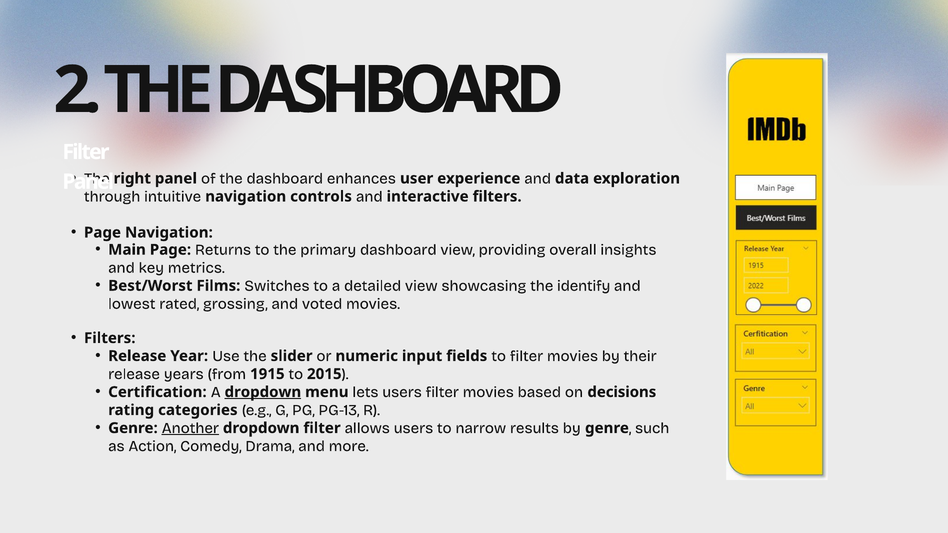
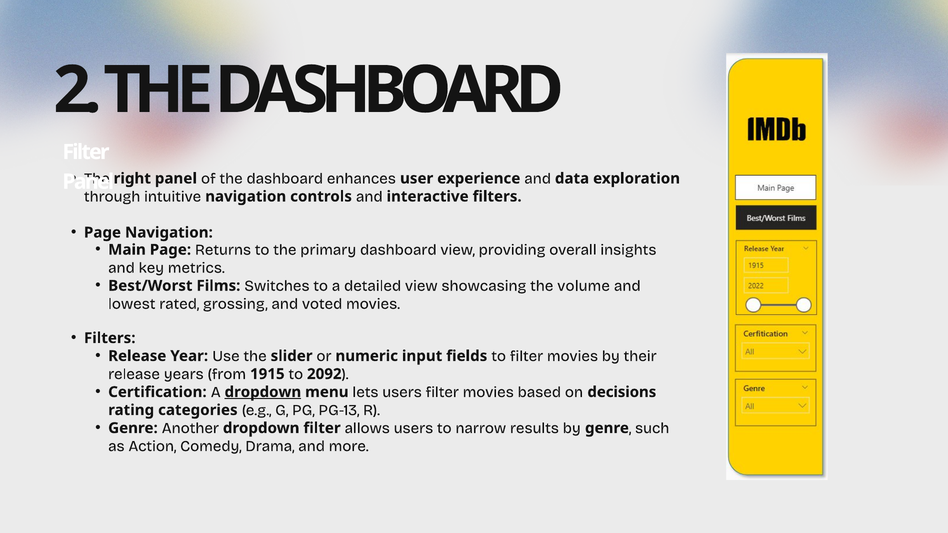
identify: identify -> volume (584, 286)
2015: 2015 -> 2092 (324, 374)
Another underline: present -> none (190, 428)
